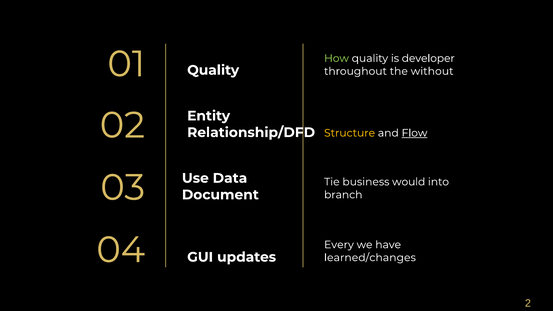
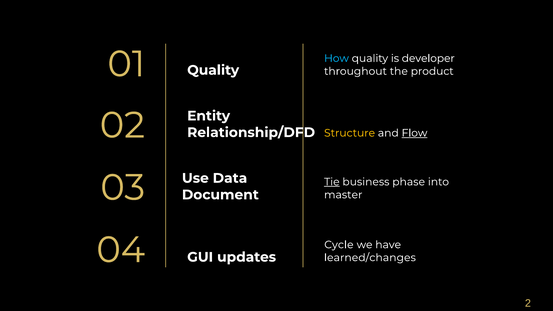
How colour: light green -> light blue (336, 58)
without: without -> product (432, 71)
Tie underline: none -> present (332, 182)
would: would -> phase (409, 182)
branch: branch -> master (343, 195)
Every: Every -> Cycle (339, 245)
